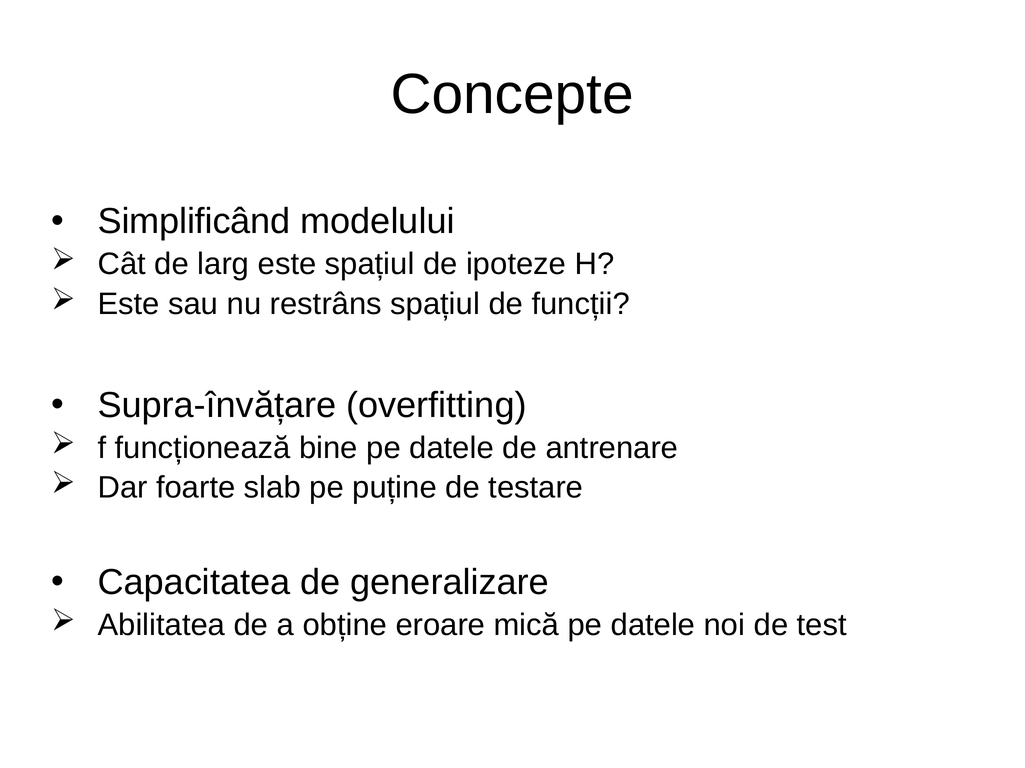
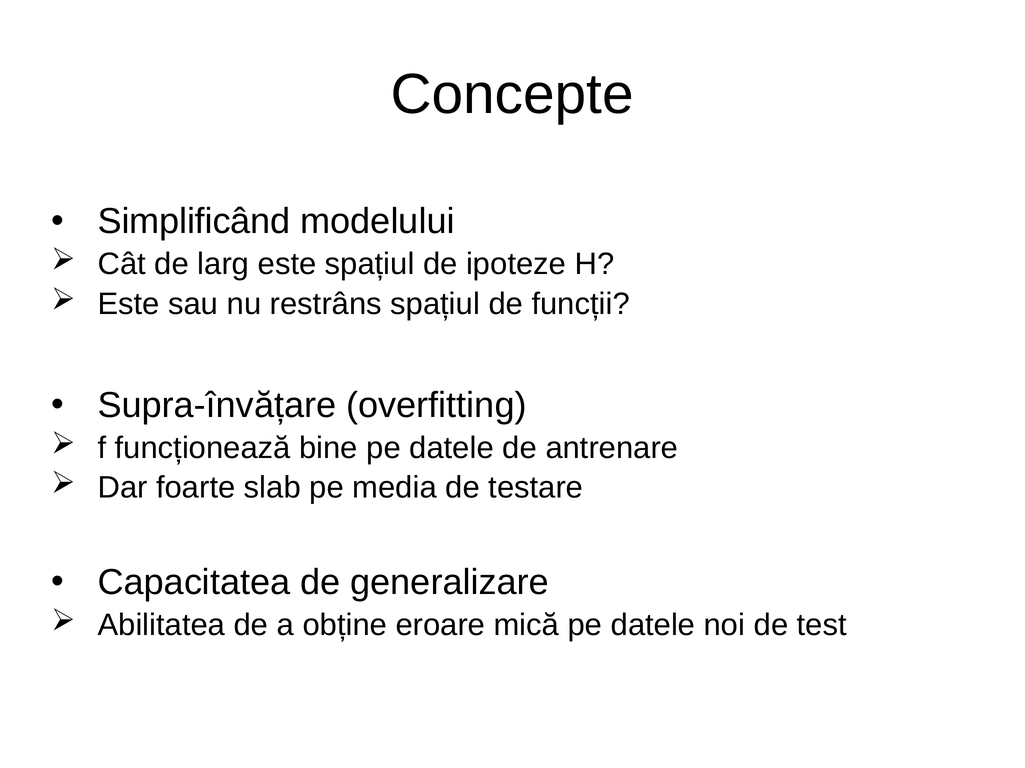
puține: puține -> media (395, 488)
